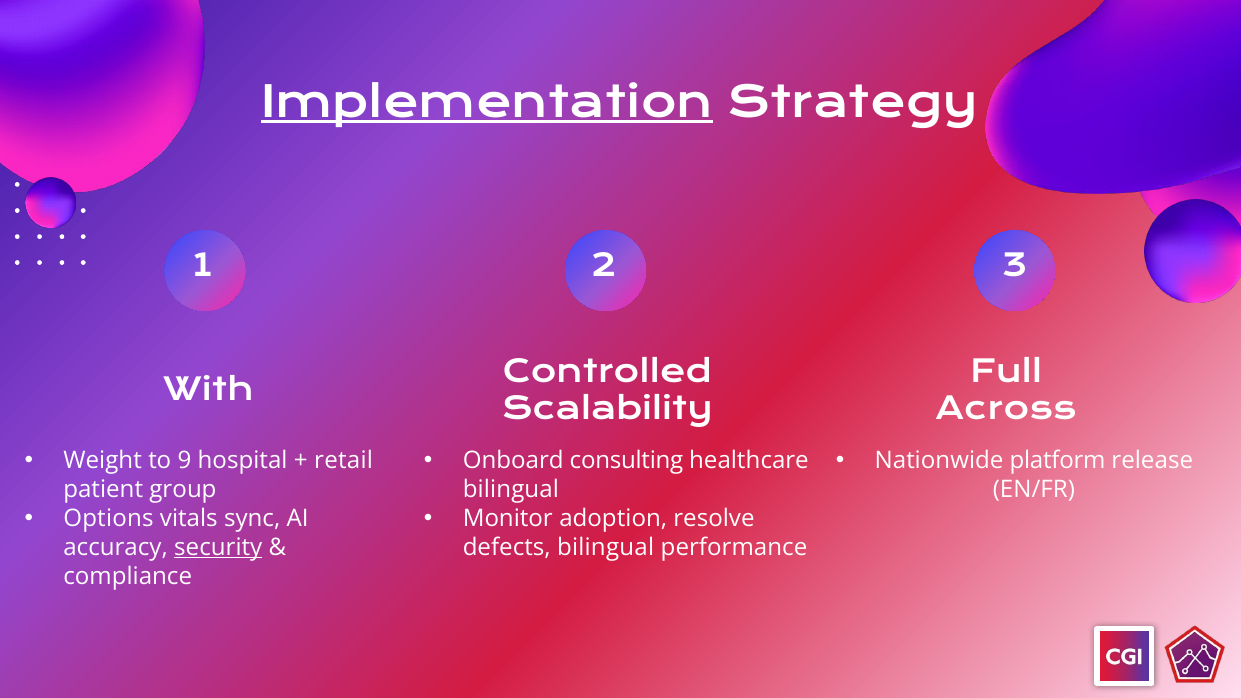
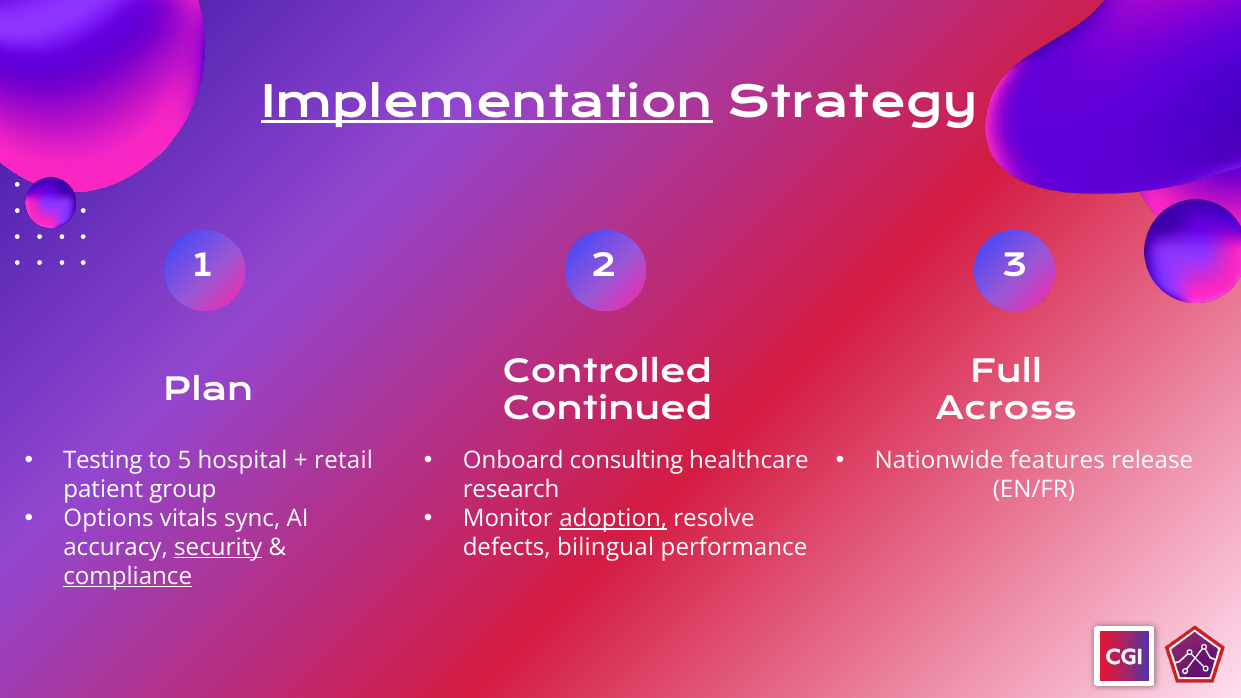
With: With -> Plan (208, 390)
Scalability: Scalability -> Continued (607, 409)
Weight: Weight -> Testing (103, 461)
9: 9 -> 5 (184, 461)
platform: platform -> features (1057, 461)
bilingual: bilingual -> research (511, 490)
adoption underline: none -> present (613, 518)
compliance underline: none -> present (128, 576)
